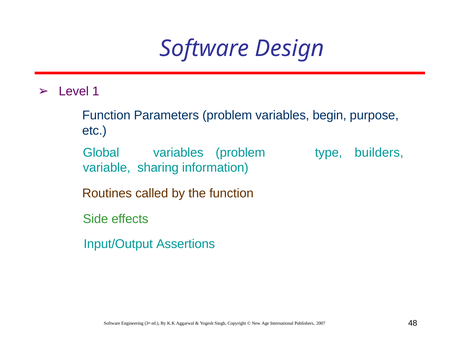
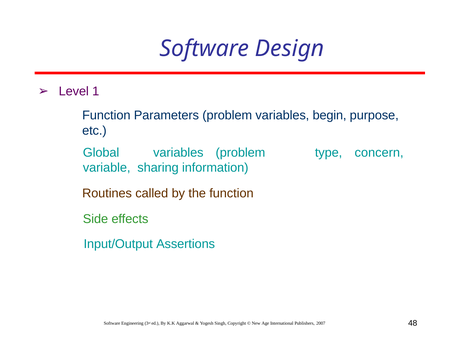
builders: builders -> concern (379, 152)
